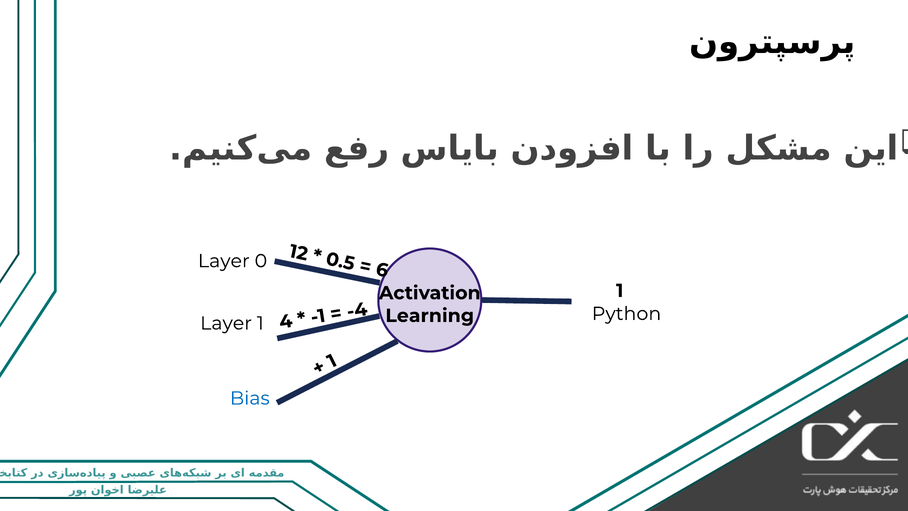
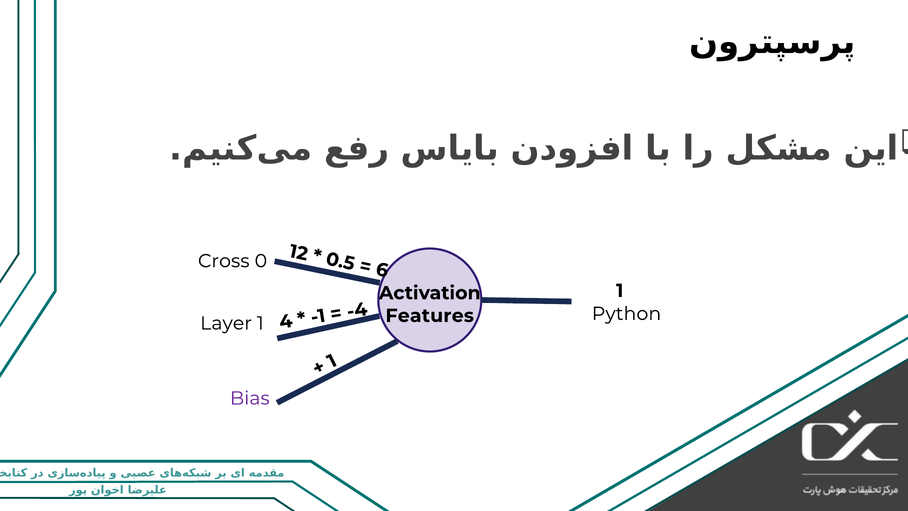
Layer: Layer -> Cross (224, 261)
Learning: Learning -> Features (430, 316)
Bias colour: blue -> purple (250, 398)
